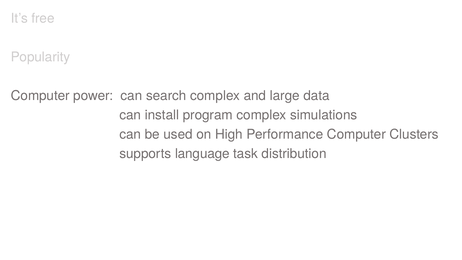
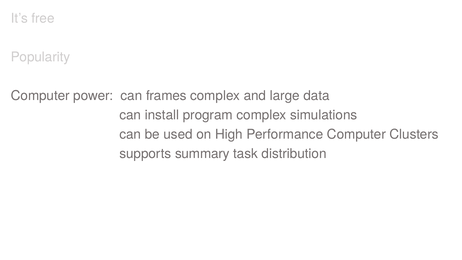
search: search -> frames (166, 96)
language: language -> summary (202, 154)
